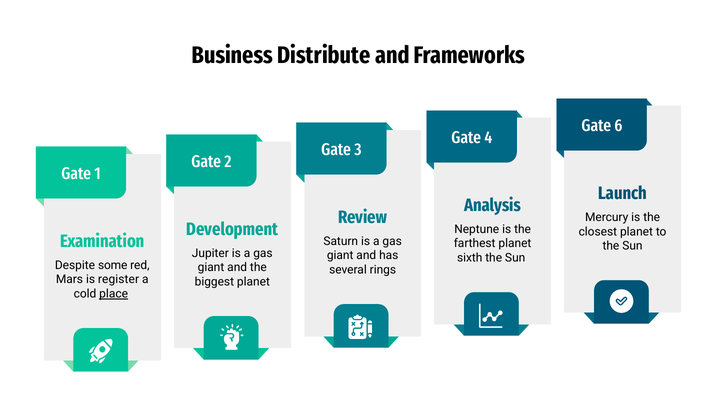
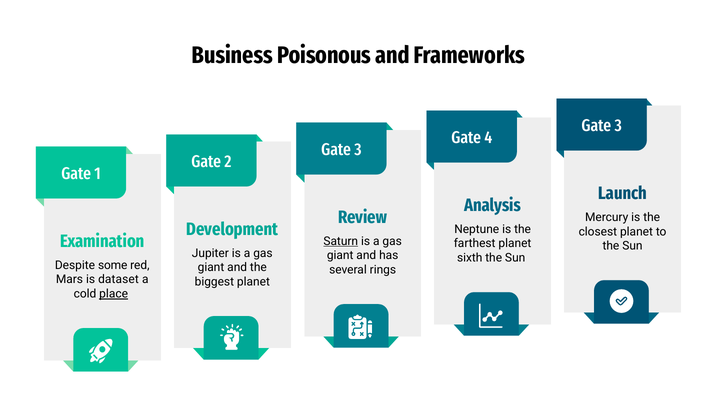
Distribute: Distribute -> Poisonous (324, 55)
6: 6 -> 3 (618, 126)
Saturn underline: none -> present (341, 241)
register: register -> dataset (118, 279)
